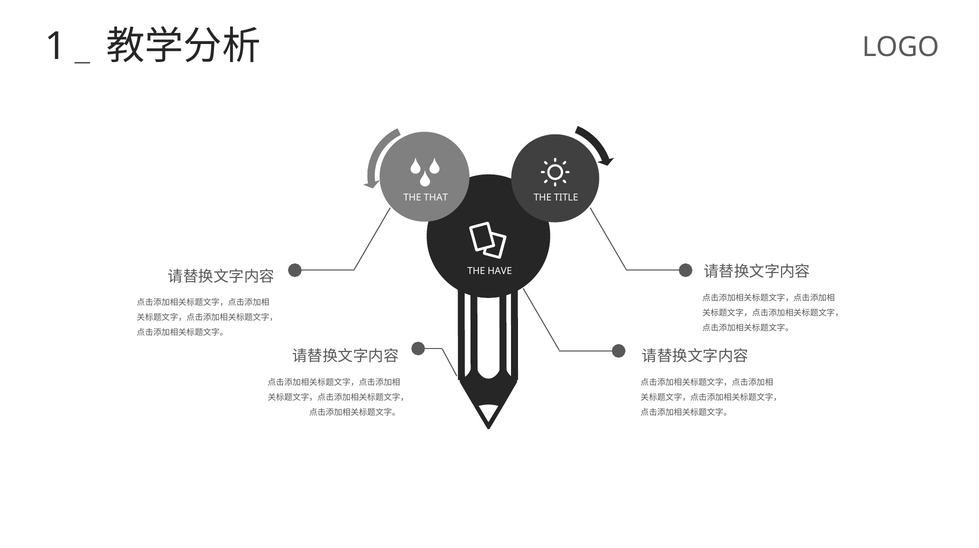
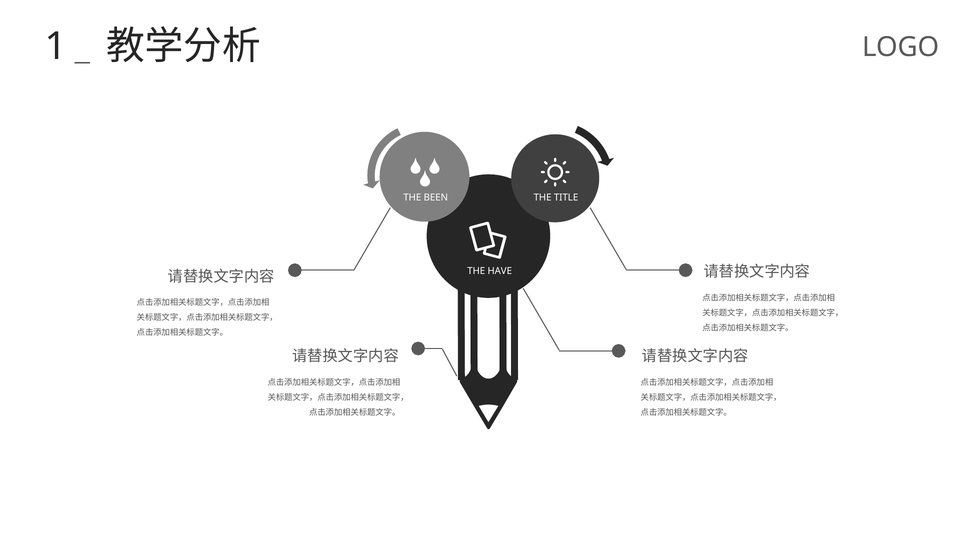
THAT: THAT -> BEEN (436, 198)
